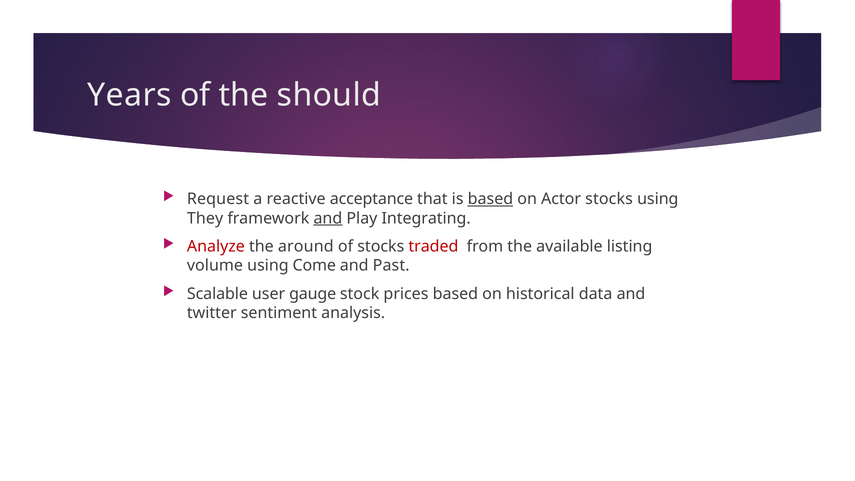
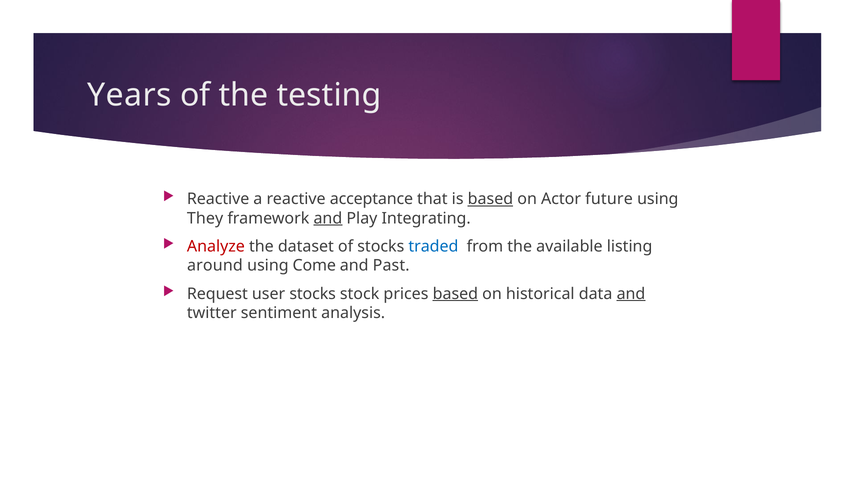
should: should -> testing (329, 95)
Request: Request -> Reactive (218, 199)
Actor stocks: stocks -> future (609, 199)
around: around -> dataset (306, 246)
traded colour: red -> blue (433, 246)
volume: volume -> around (215, 266)
Scalable: Scalable -> Request (217, 294)
user gauge: gauge -> stocks (313, 294)
based underline: none -> present (455, 294)
and underline: none -> present (631, 294)
